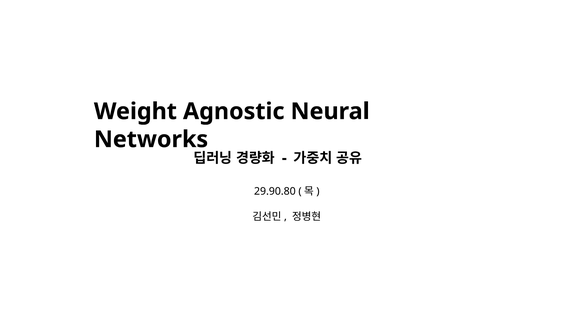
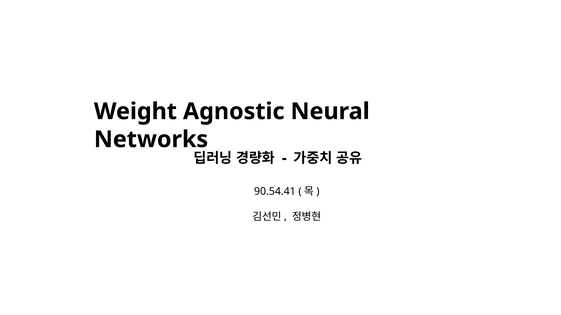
29.90.80: 29.90.80 -> 90.54.41 (275, 192)
